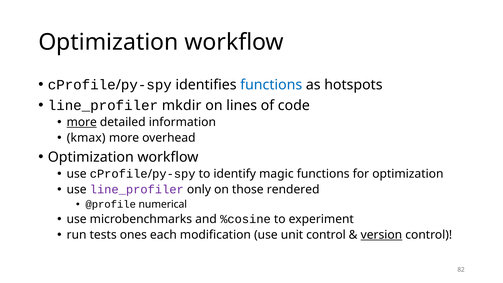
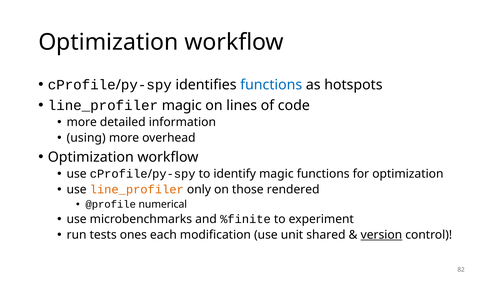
line_profiler mkdir: mkdir -> magic (182, 105)
more underline: present -> none (82, 122)
kmax: kmax -> using (86, 138)
line_profiler colour: purple -> orange (137, 190)
%cosine: %cosine -> %finite (245, 219)
unit control: control -> shared (326, 235)
